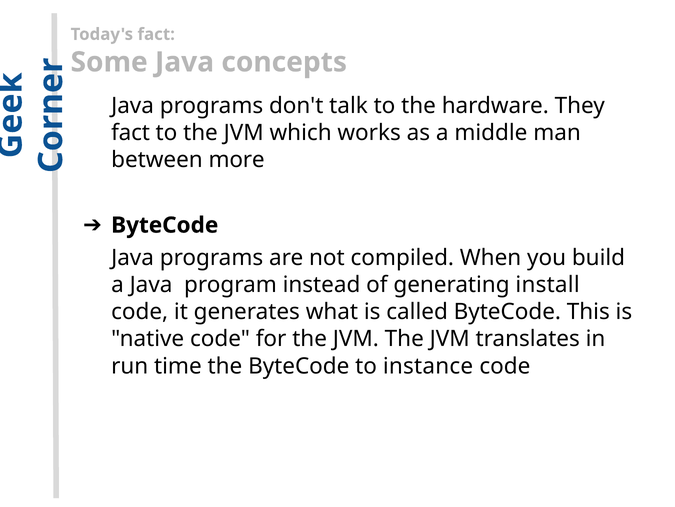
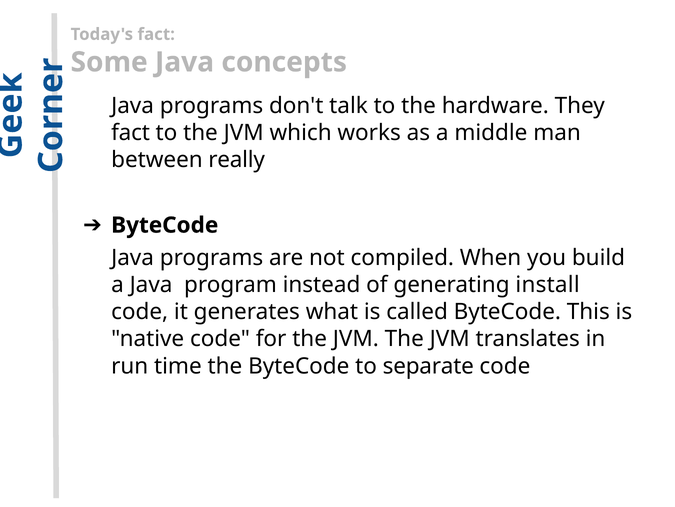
more: more -> really (237, 160)
instance: instance -> separate (428, 366)
